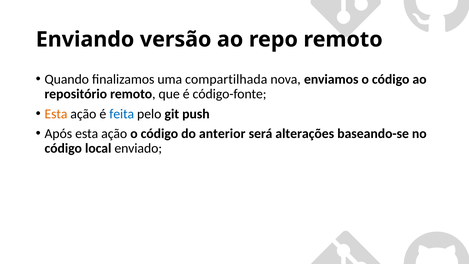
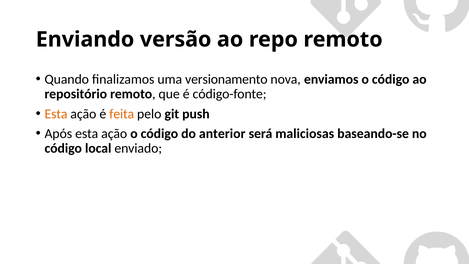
compartilhada: compartilhada -> versionamento (226, 79)
feita colour: blue -> orange (122, 114)
alterações: alterações -> maliciosas (305, 133)
